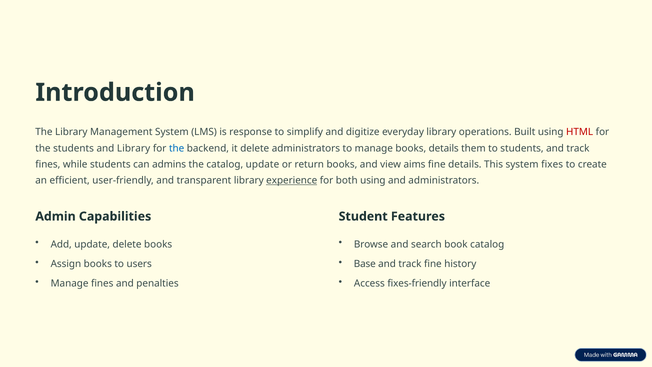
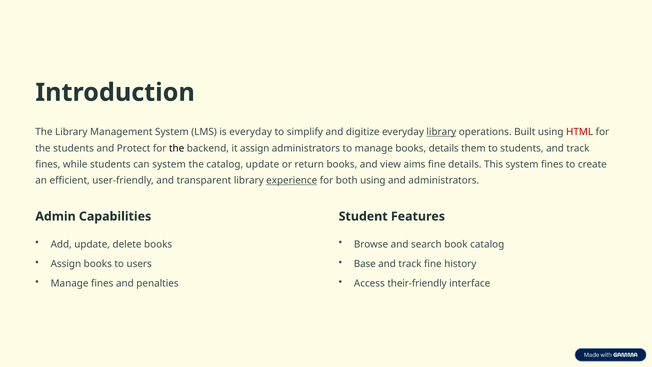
is response: response -> everyday (251, 132)
library underline: none -> present (441, 132)
and Library: Library -> Protect (134, 148)
the colour: blue -> black (177, 148)
it delete: delete -> assign (255, 148)
can admins: admins -> system (169, 164)
system fixes: fixes -> fines (552, 164)
fixes-friendly: fixes-friendly -> their-friendly (417, 284)
